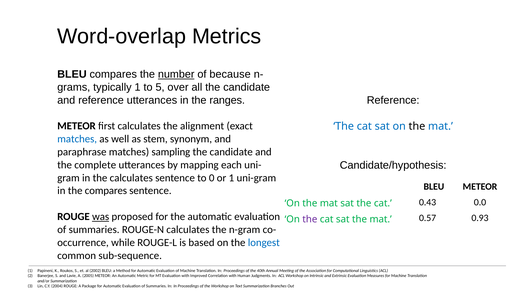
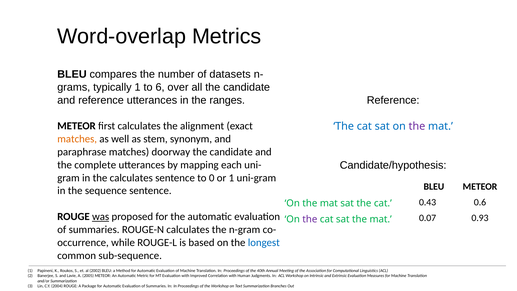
number underline: present -> none (176, 74)
because: because -> datasets (230, 74)
5: 5 -> 6 (160, 87)
the colour: black -> purple (417, 126)
matches colour: blue -> orange (77, 139)
sampling: sampling -> doorway (171, 152)
the compares: compares -> sequence (106, 191)
0.0: 0.0 -> 0.6 (480, 202)
0.57: 0.57 -> 0.07 (428, 218)
